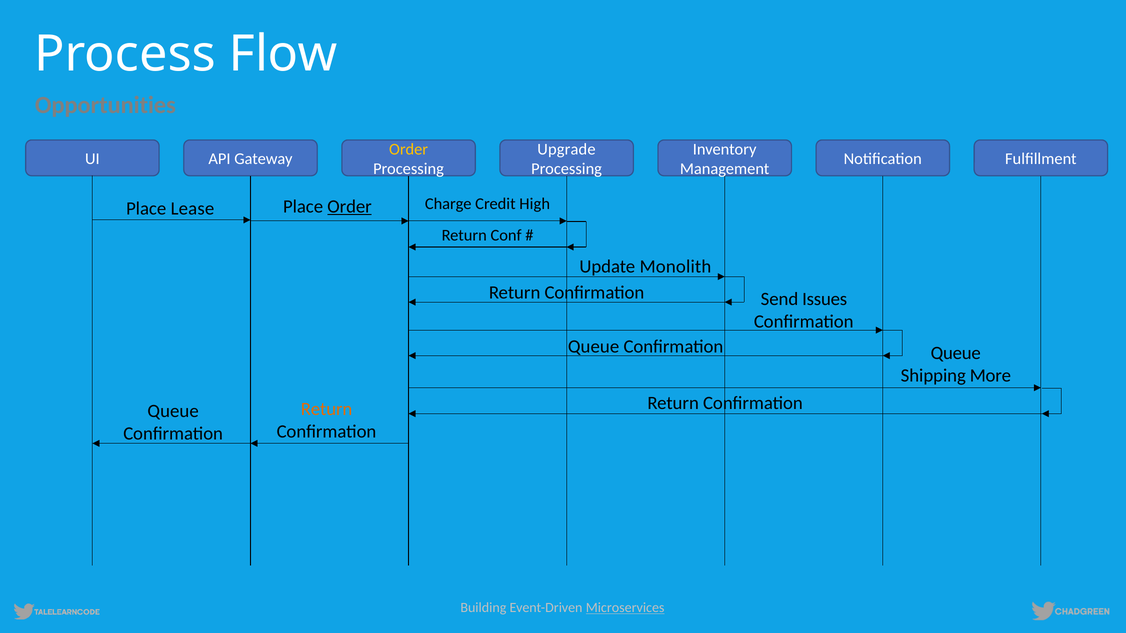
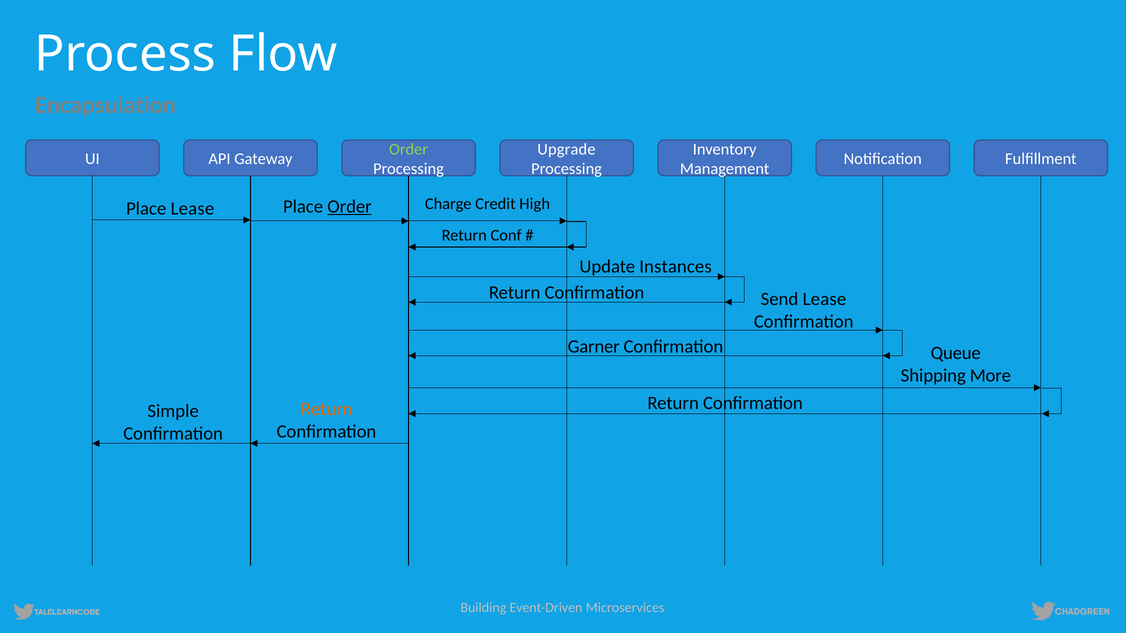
Opportunities: Opportunities -> Encapsulation (105, 105)
Order colour: yellow -> light green (409, 149)
Monolith: Monolith -> Instances (676, 267)
Send Issues: Issues -> Lease (824, 299)
Queue: Queue -> Garner (594, 347)
Queue: Queue -> Simple (173, 411)
Microservices underline: present -> none (625, 608)
